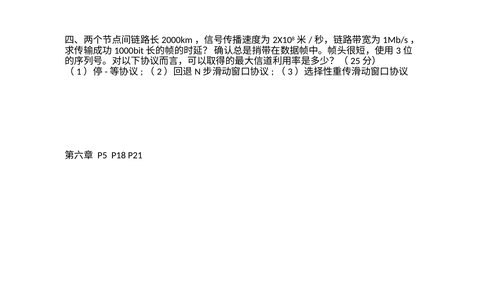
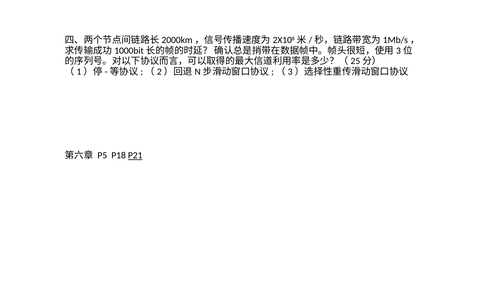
P21 underline: none -> present (135, 156)
